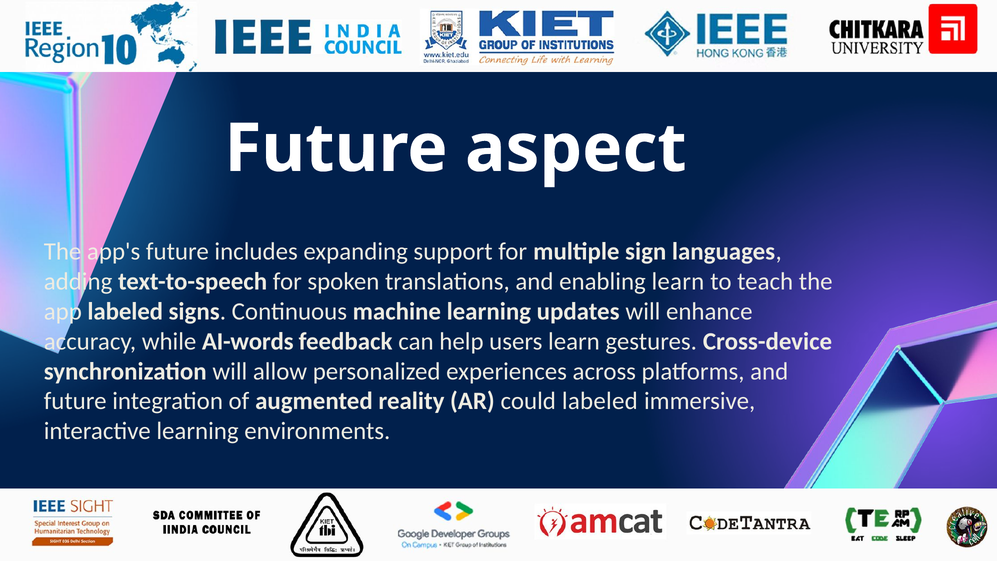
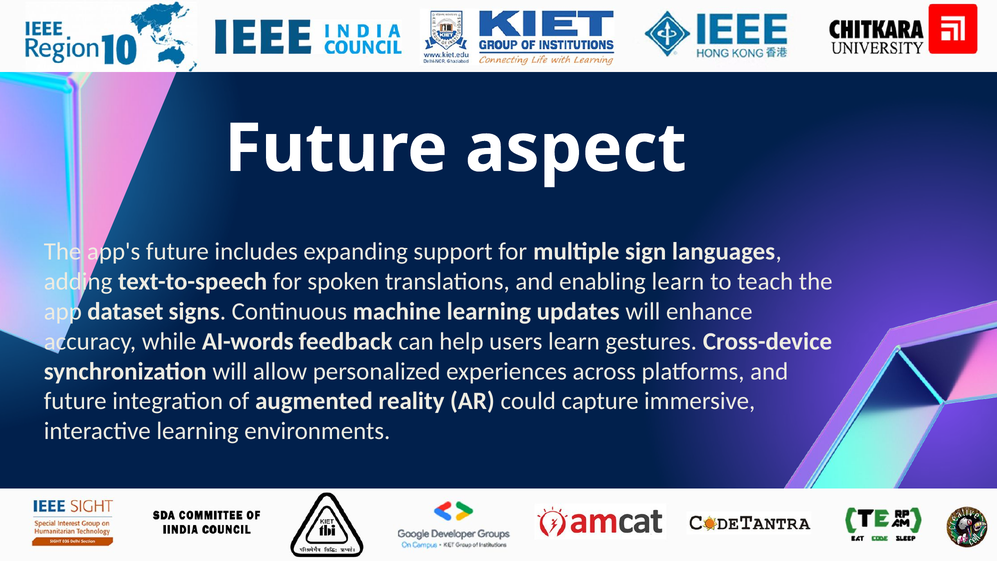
app labeled: labeled -> dataset (125, 311)
could labeled: labeled -> capture (600, 401)
